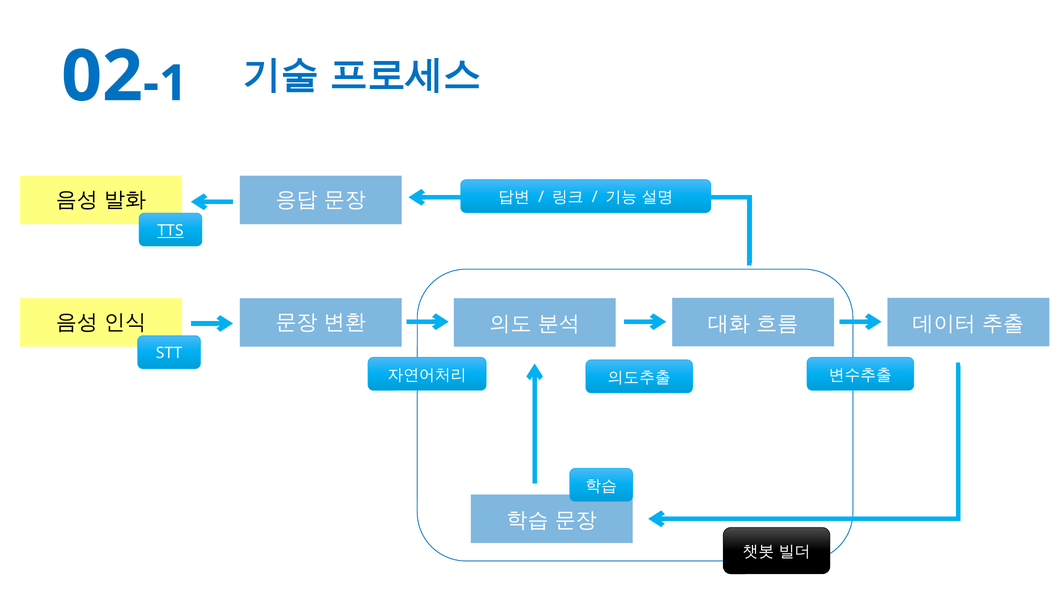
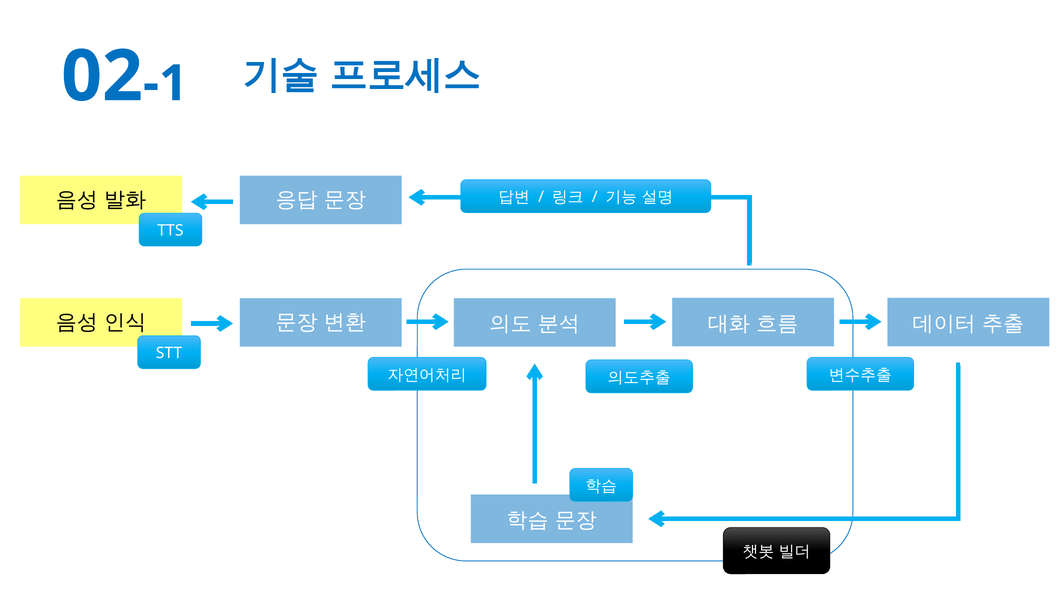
TTS underline: present -> none (170, 231)
